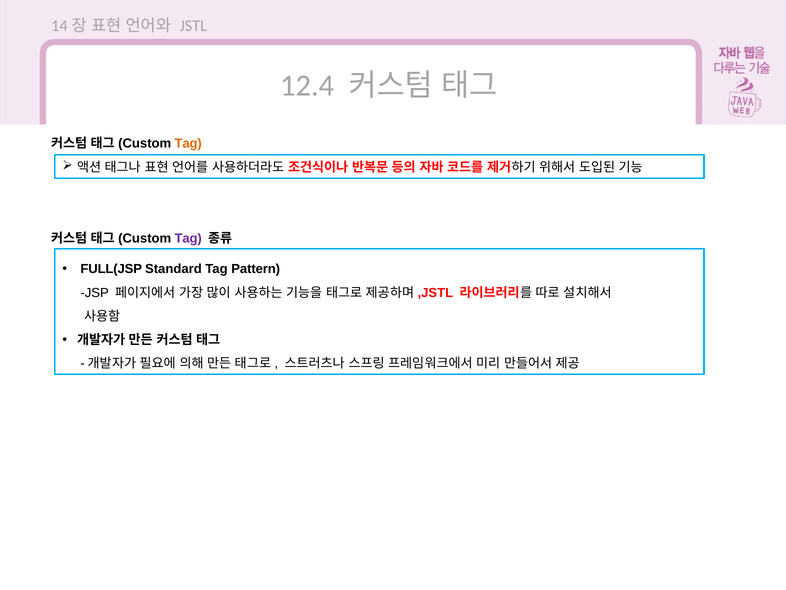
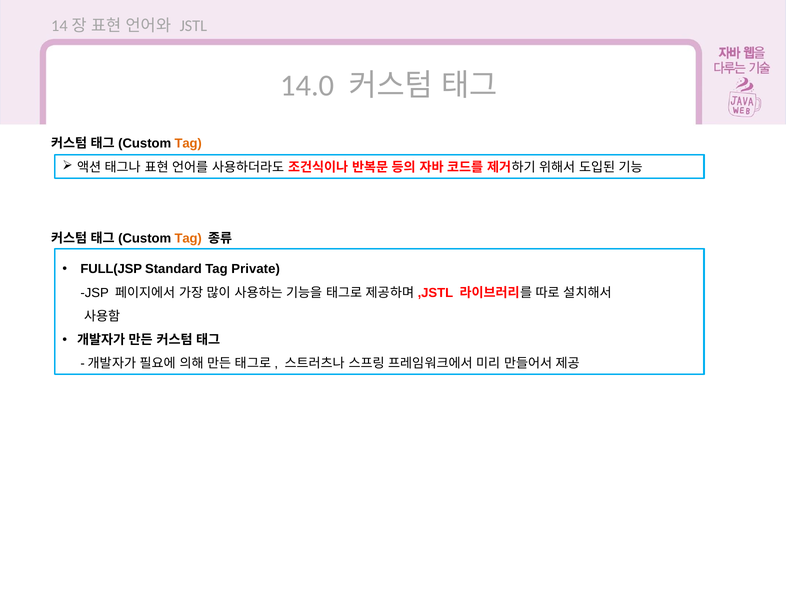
12.4: 12.4 -> 14.0 (307, 86)
Tag colour: purple -> orange (188, 238)
Pattern: Pattern -> Private (256, 269)
